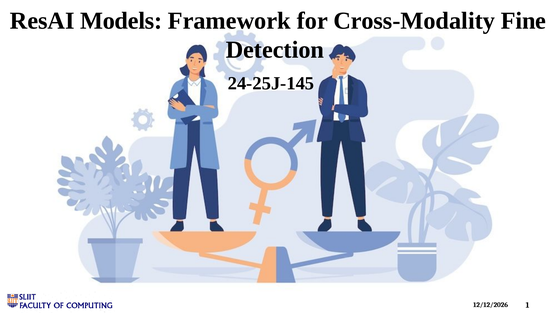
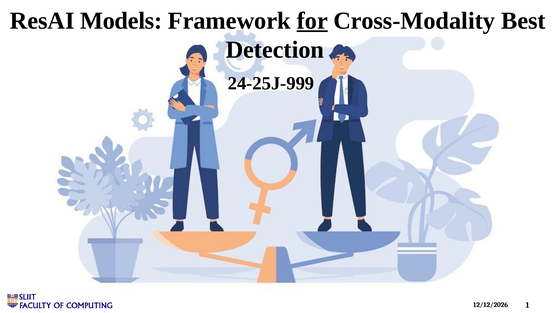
for underline: none -> present (312, 21)
Fine: Fine -> Best (523, 21)
24-25J-145: 24-25J-145 -> 24-25J-999 (271, 83)
